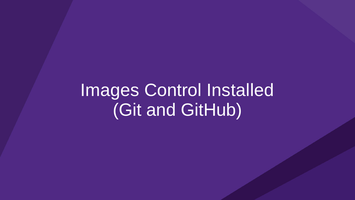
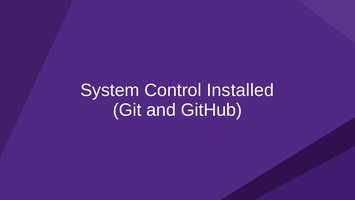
Images: Images -> System (110, 90)
